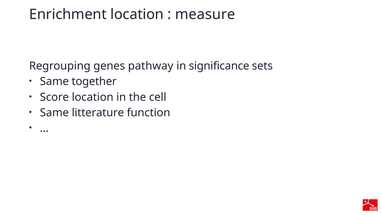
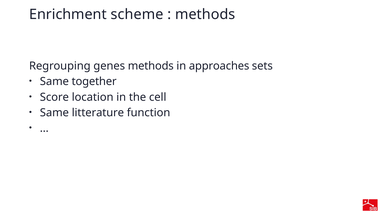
Enrichment location: location -> scheme (137, 14)
measure: measure -> methods (205, 14)
genes pathway: pathway -> methods (151, 66)
significance: significance -> approaches (219, 66)
